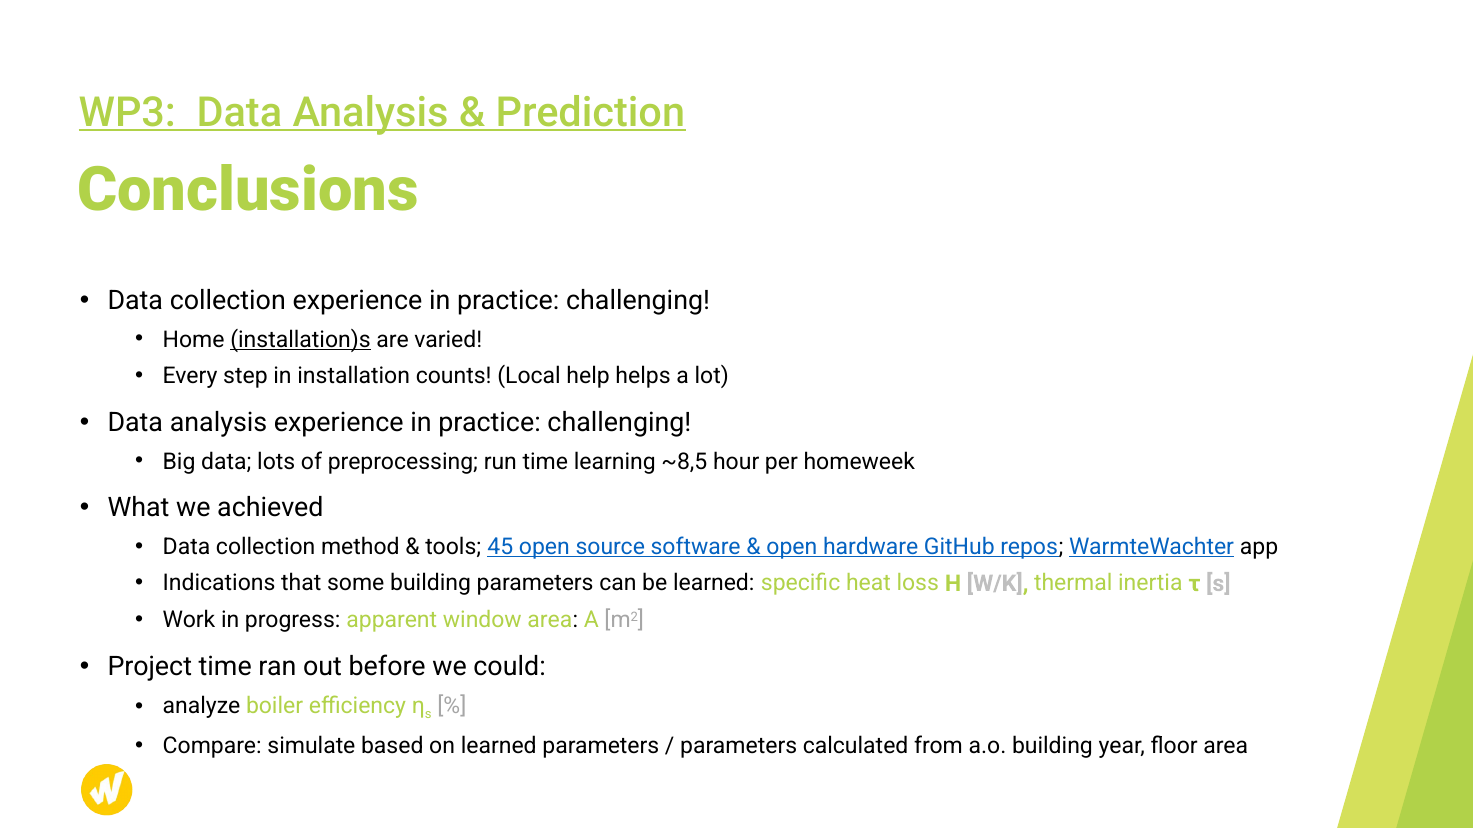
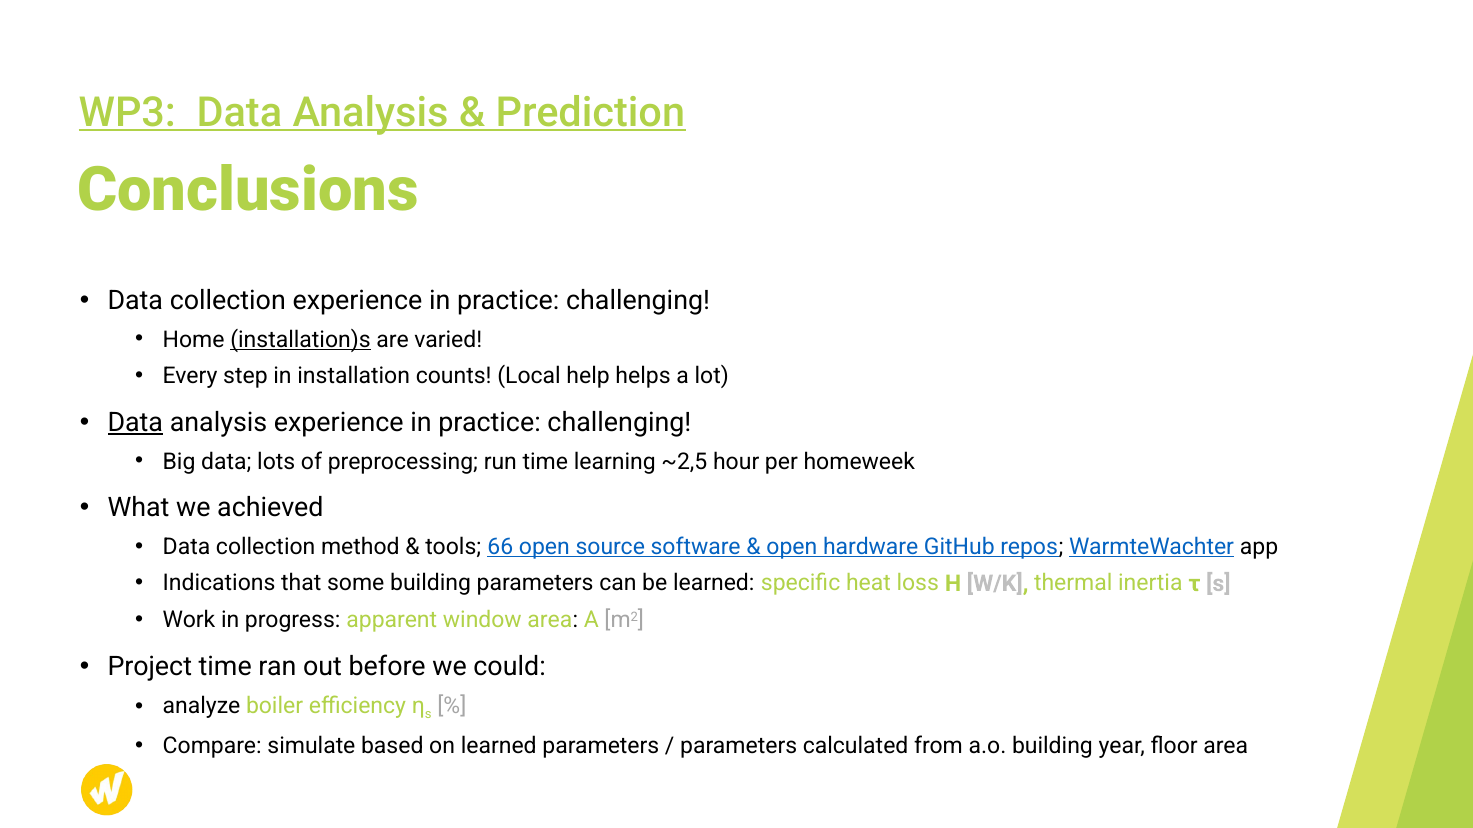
Data underline: none -> present (135, 423)
~8,5: ~8,5 -> ~2,5 (684, 462)
45: 45 -> 66 (500, 547)
